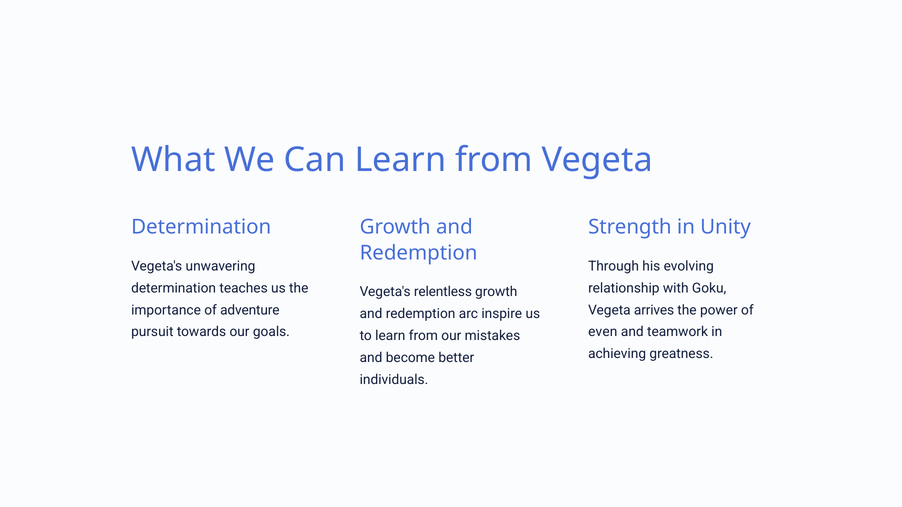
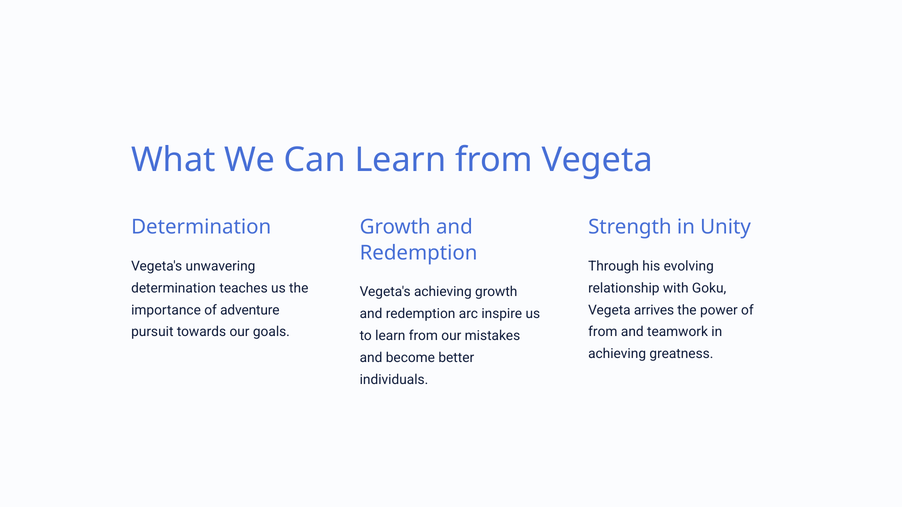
Vegeta's relentless: relentless -> achieving (443, 292)
even: even -> from (603, 332)
